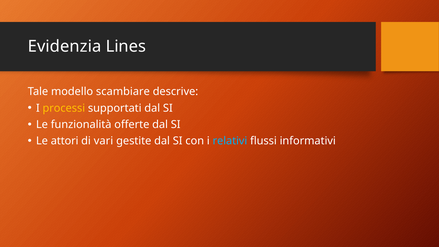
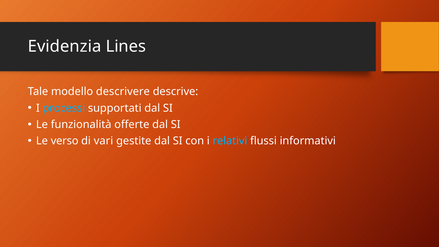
scambiare: scambiare -> descrivere (123, 92)
processi colour: yellow -> light blue (64, 108)
attori: attori -> verso (65, 141)
